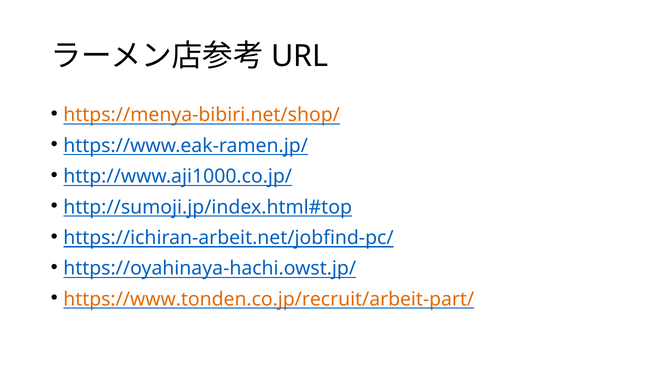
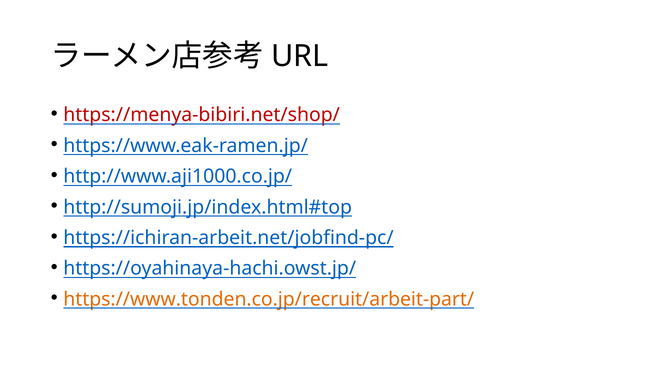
https://menya-bibiri.net/shop/ colour: orange -> red (202, 115)
